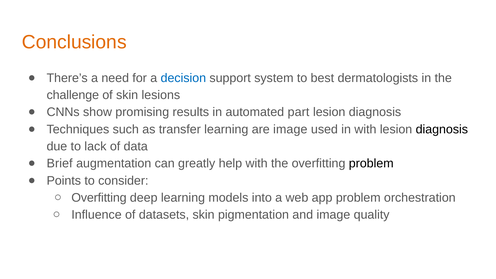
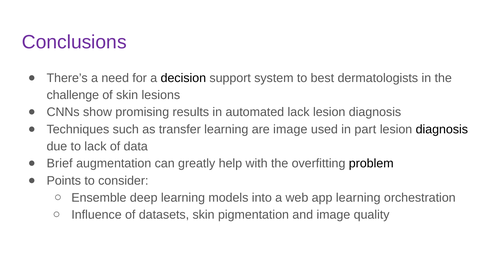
Conclusions colour: orange -> purple (74, 42)
decision colour: blue -> black (183, 78)
automated part: part -> lack (299, 112)
in with: with -> part (365, 129)
Overfitting: Overfitting -> Ensemble (99, 198)
app problem: problem -> learning (358, 198)
